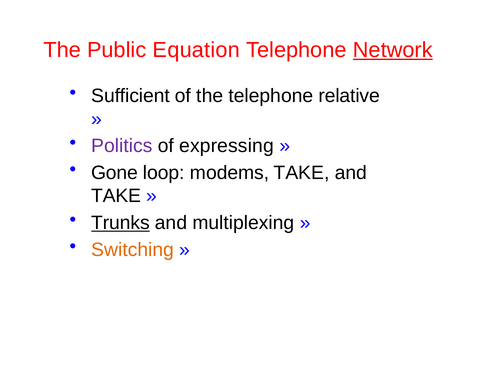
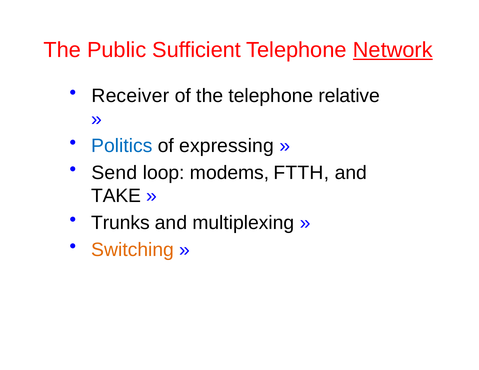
Equation: Equation -> Sufficient (197, 50)
Sufficient: Sufficient -> Receiver (130, 96)
Politics colour: purple -> blue (122, 146)
Gone: Gone -> Send (114, 173)
modems TAKE: TAKE -> FTTH (301, 173)
Trunks underline: present -> none (121, 223)
